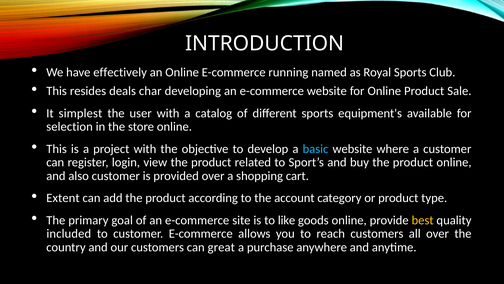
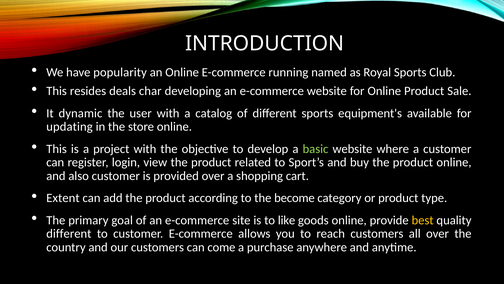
effectively: effectively -> popularity (120, 72)
simplest: simplest -> dynamic (81, 113)
selection: selection -> updating (70, 127)
basic colour: light blue -> light green (315, 149)
account: account -> become (294, 198)
included: included -> different (69, 233)
great: great -> come (221, 247)
